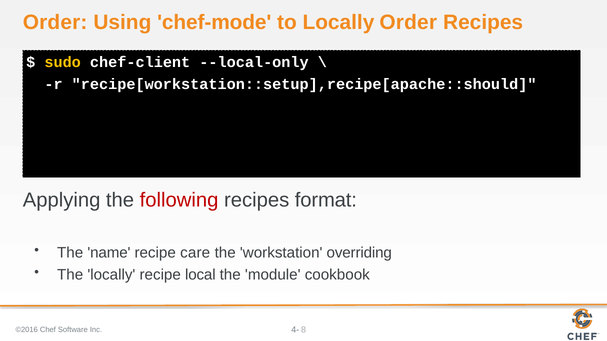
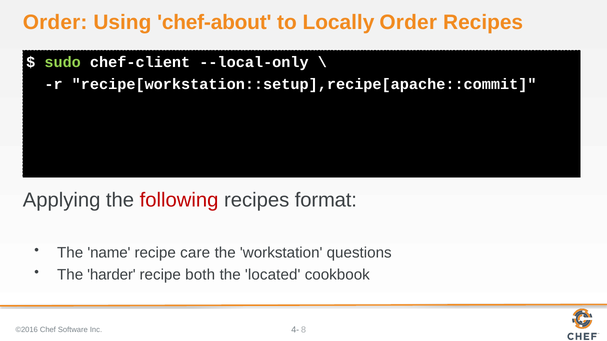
chef-mode: chef-mode -> chef-about (214, 23)
sudo colour: yellow -> light green (63, 62)
recipe[workstation::setup],recipe[apache::should: recipe[workstation::setup],recipe[apache::should -> recipe[workstation::setup],recipe[apache::commit (304, 84)
overriding: overriding -> questions (359, 253)
The locally: locally -> harder (111, 275)
local: local -> both (200, 275)
module: module -> located (273, 275)
